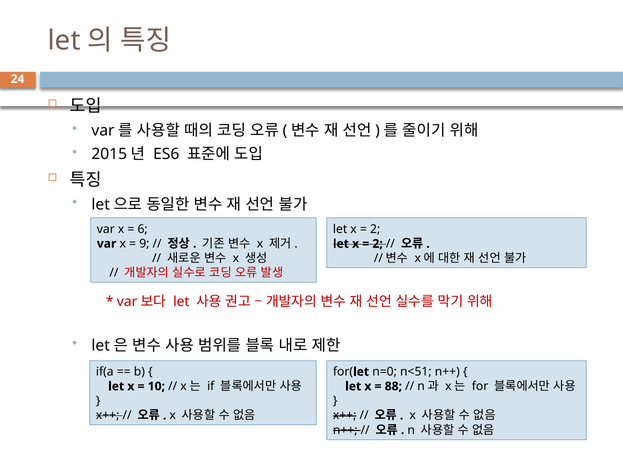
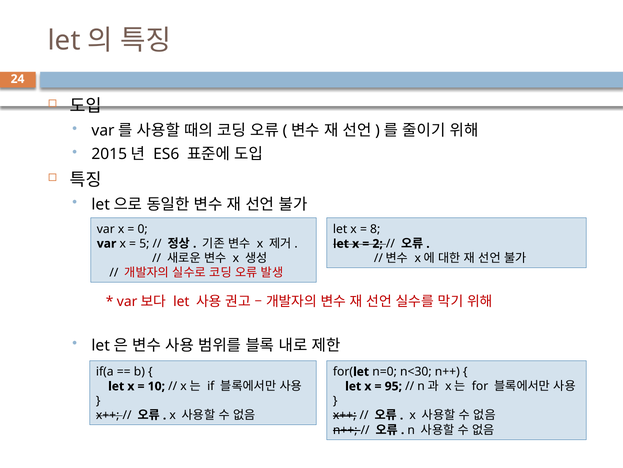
6: 6 -> 0 (143, 229)
2: 2 -> 8 (375, 229)
9: 9 -> 5 (144, 243)
n<51: n<51 -> n<30 (416, 371)
88: 88 -> 95 (393, 386)
